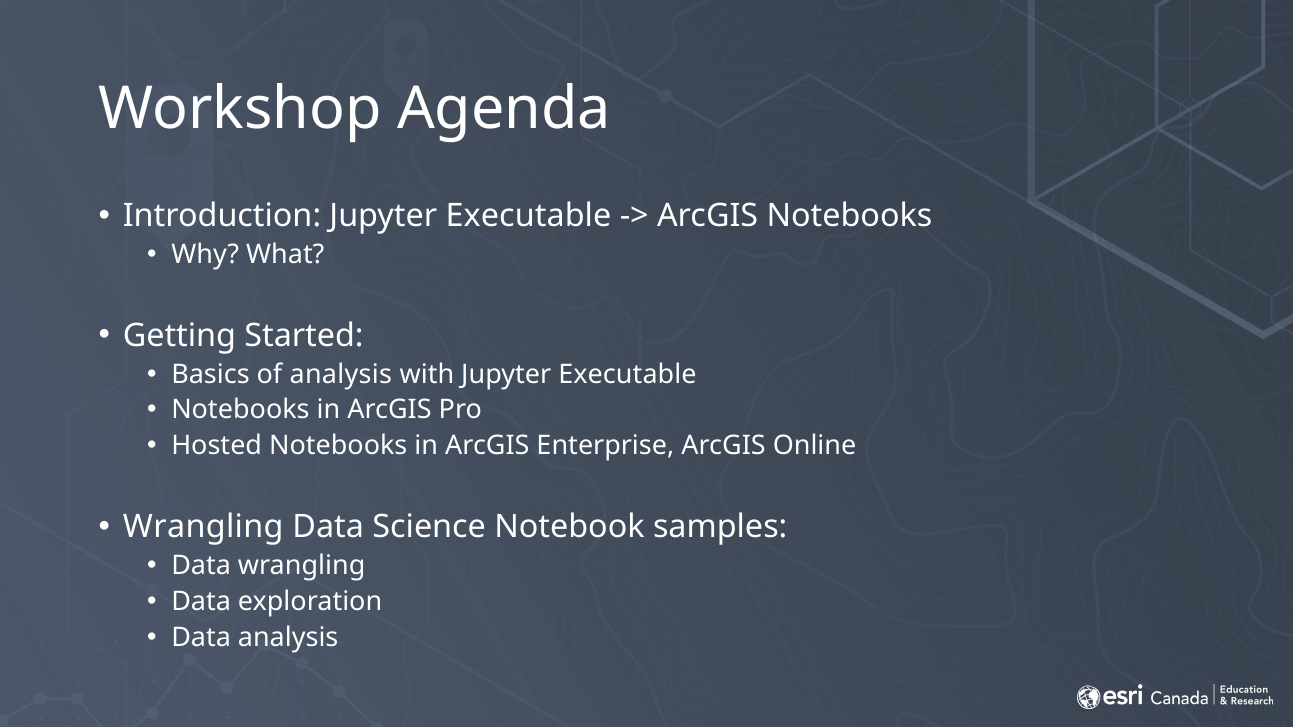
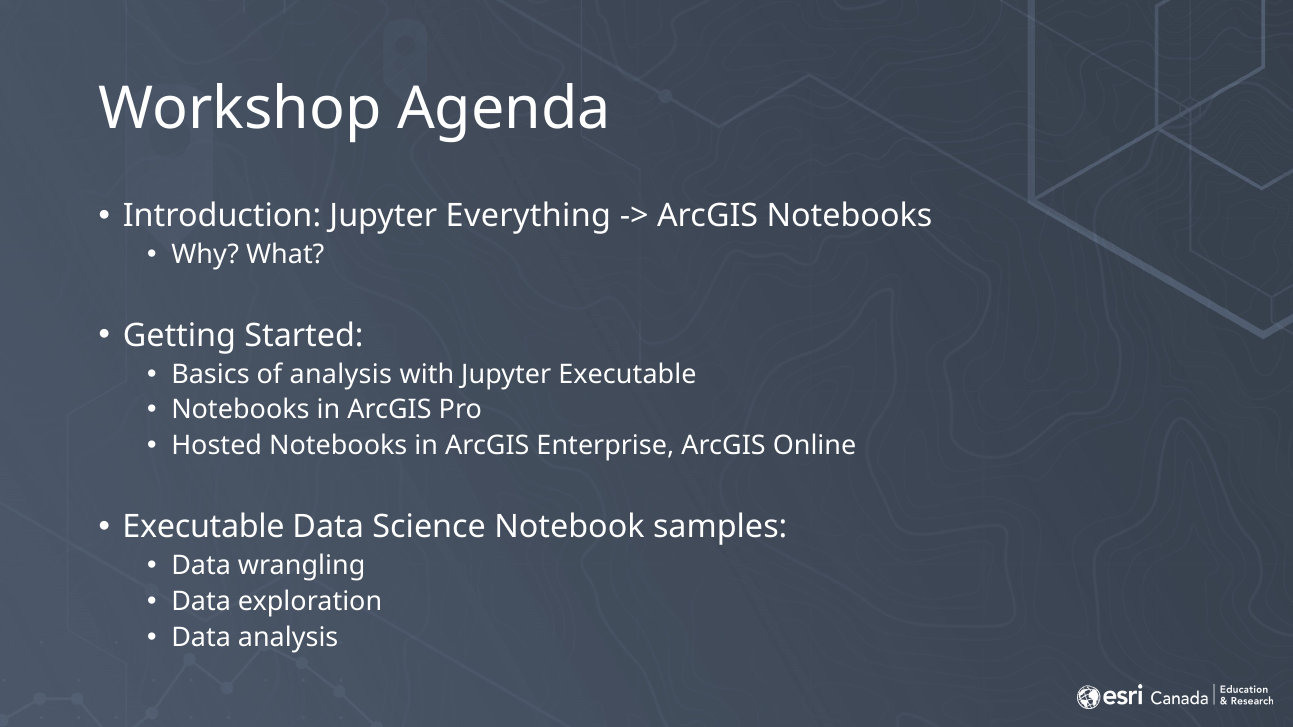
Introduction Jupyter Executable: Executable -> Everything (528, 216)
Wrangling: Wrangling -> Executable (204, 527)
